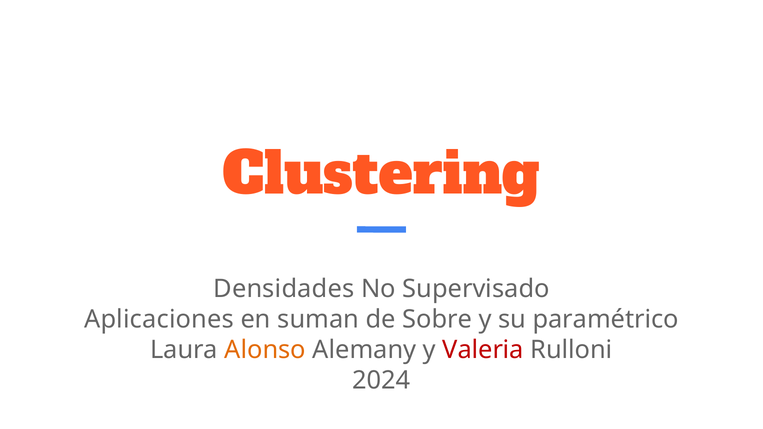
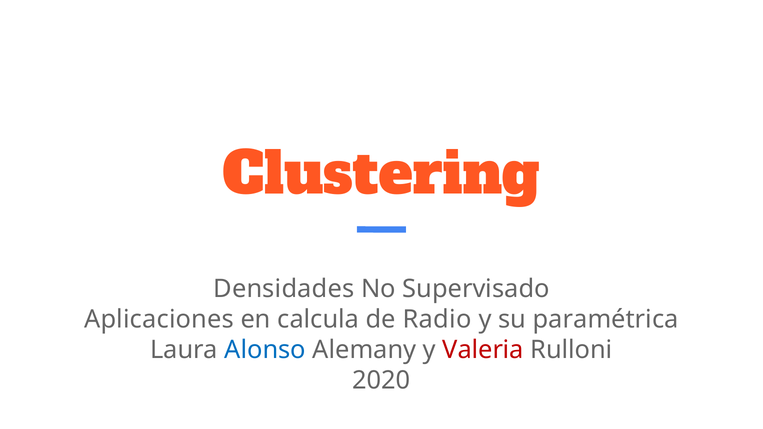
suman: suman -> calcula (318, 319)
Sobre: Sobre -> Radio (437, 319)
paramétrico: paramétrico -> paramétrica (606, 319)
Alonso colour: orange -> blue (265, 350)
2024: 2024 -> 2020 (381, 380)
